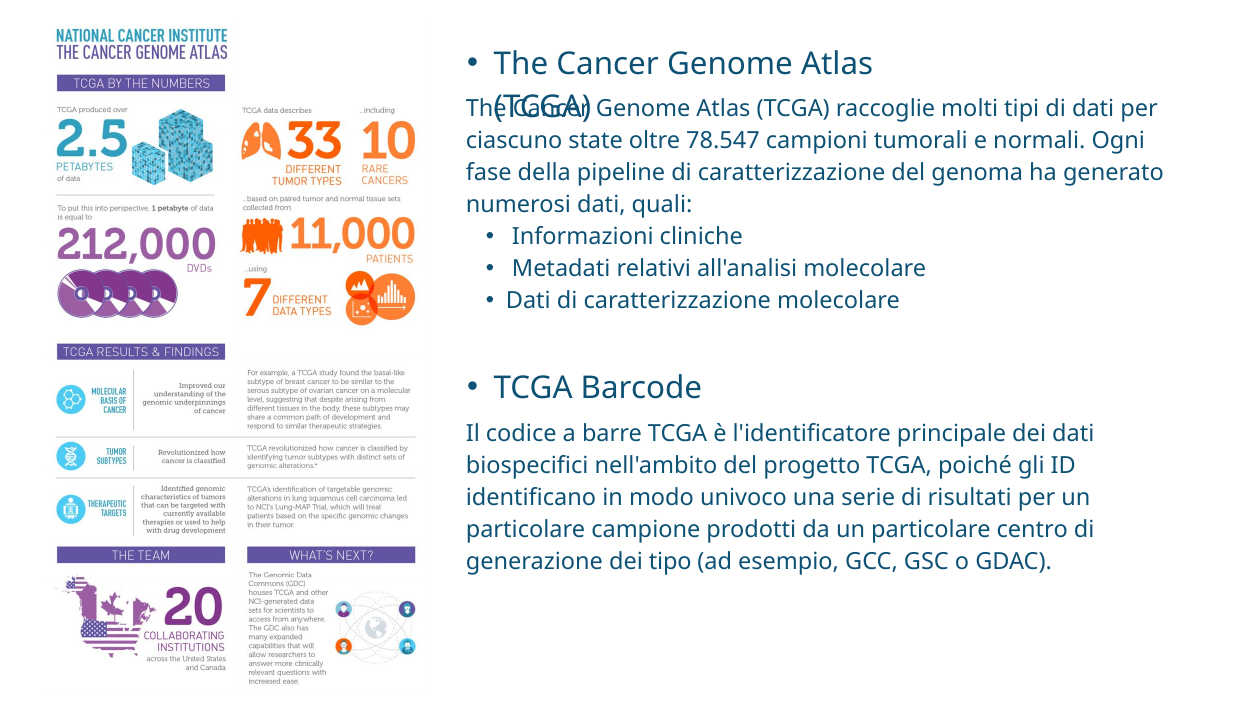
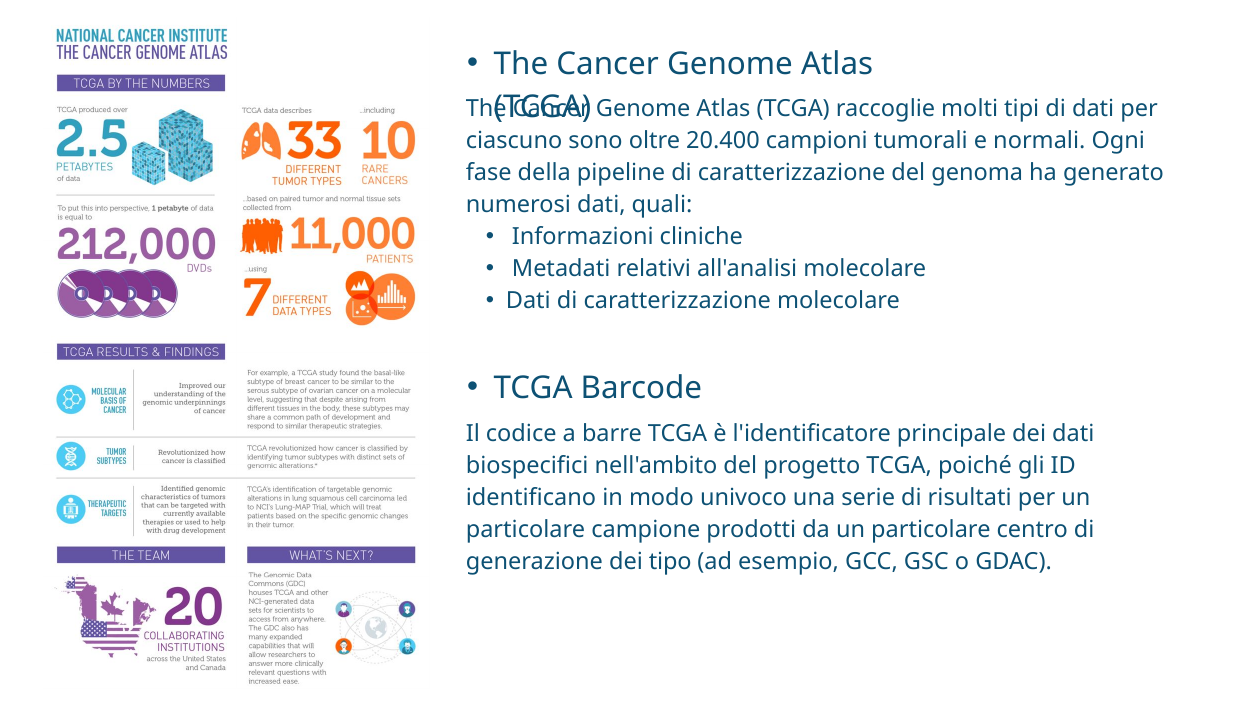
state: state -> sono (596, 141)
78.547: 78.547 -> 20.400 (723, 141)
